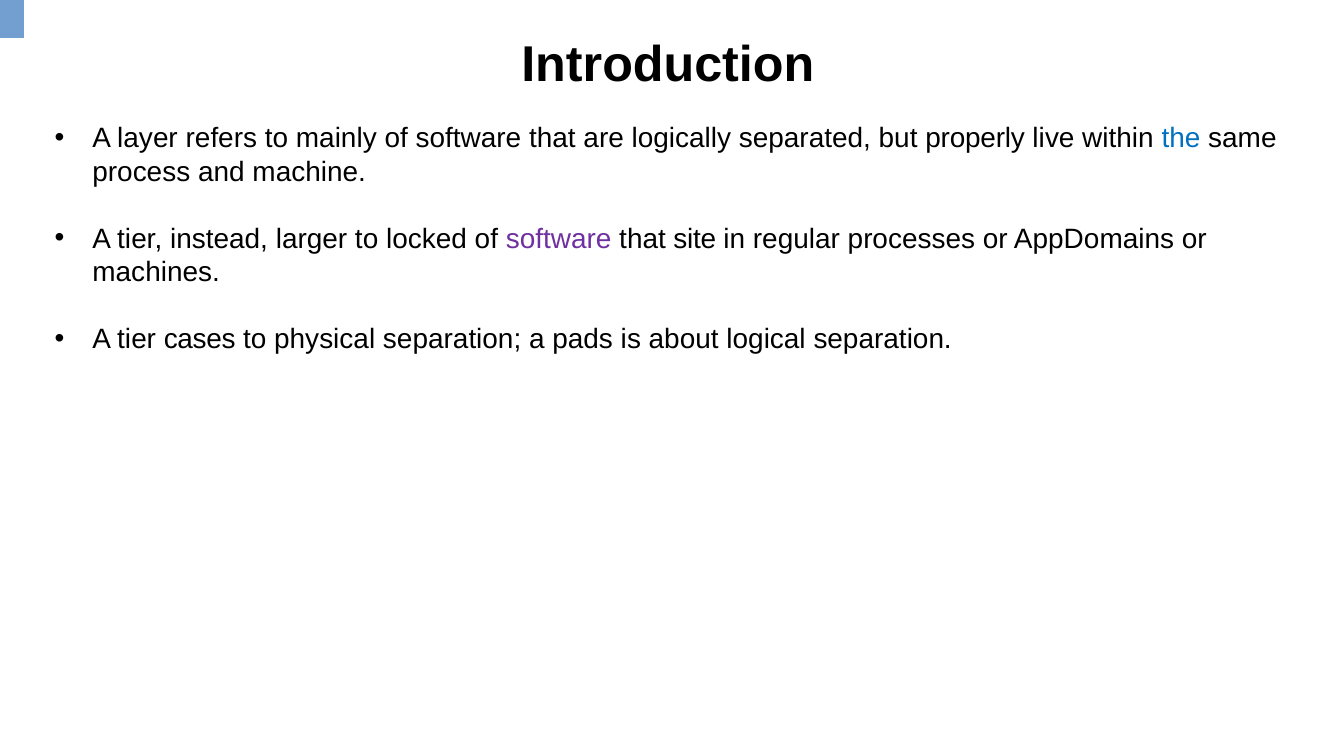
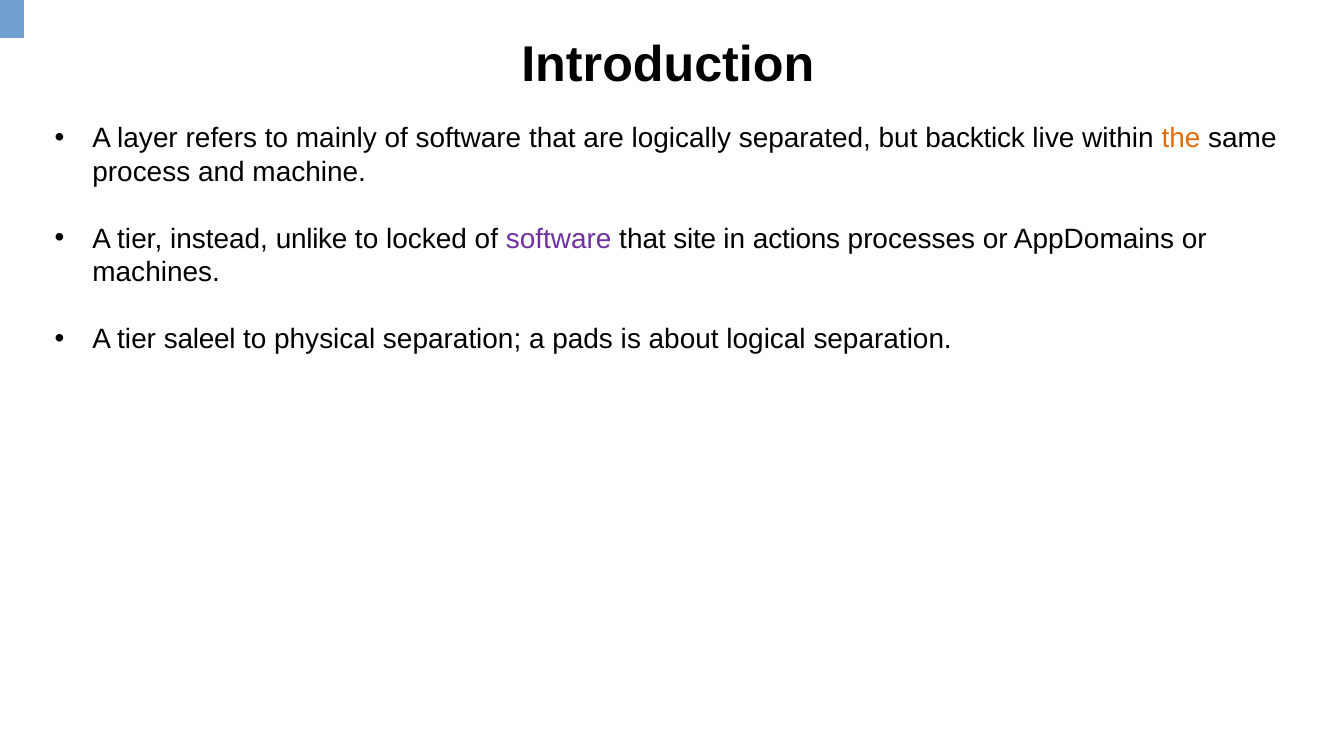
properly: properly -> backtick (975, 139)
the colour: blue -> orange (1181, 139)
larger: larger -> unlike (312, 239)
regular: regular -> actions (797, 239)
cases: cases -> saleel (200, 340)
